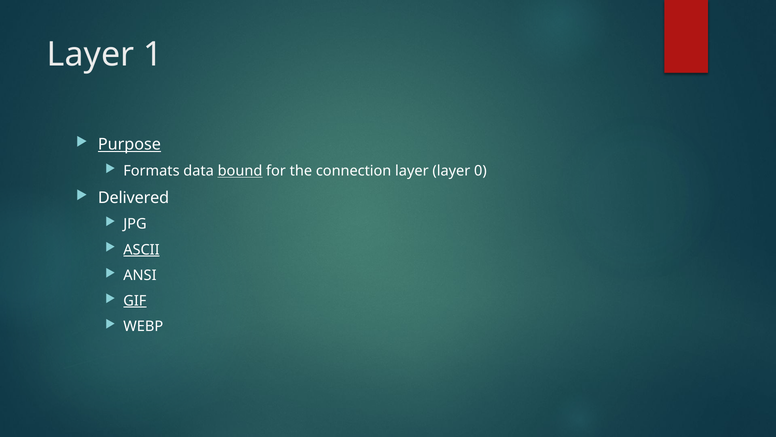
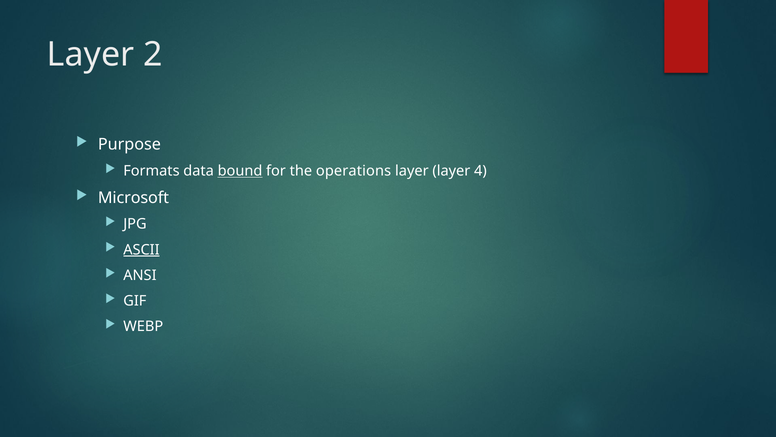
1: 1 -> 2 (153, 54)
Purpose underline: present -> none (129, 144)
connection: connection -> operations (354, 171)
0: 0 -> 4 (480, 171)
Delivered: Delivered -> Microsoft (133, 197)
GIF underline: present -> none (135, 301)
